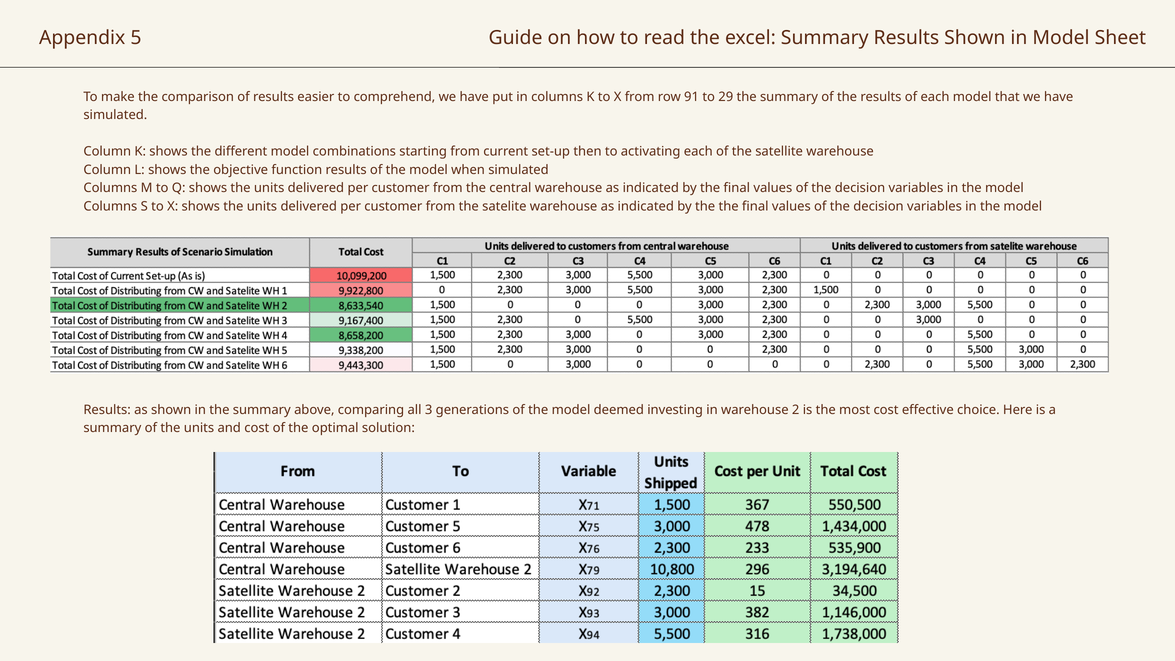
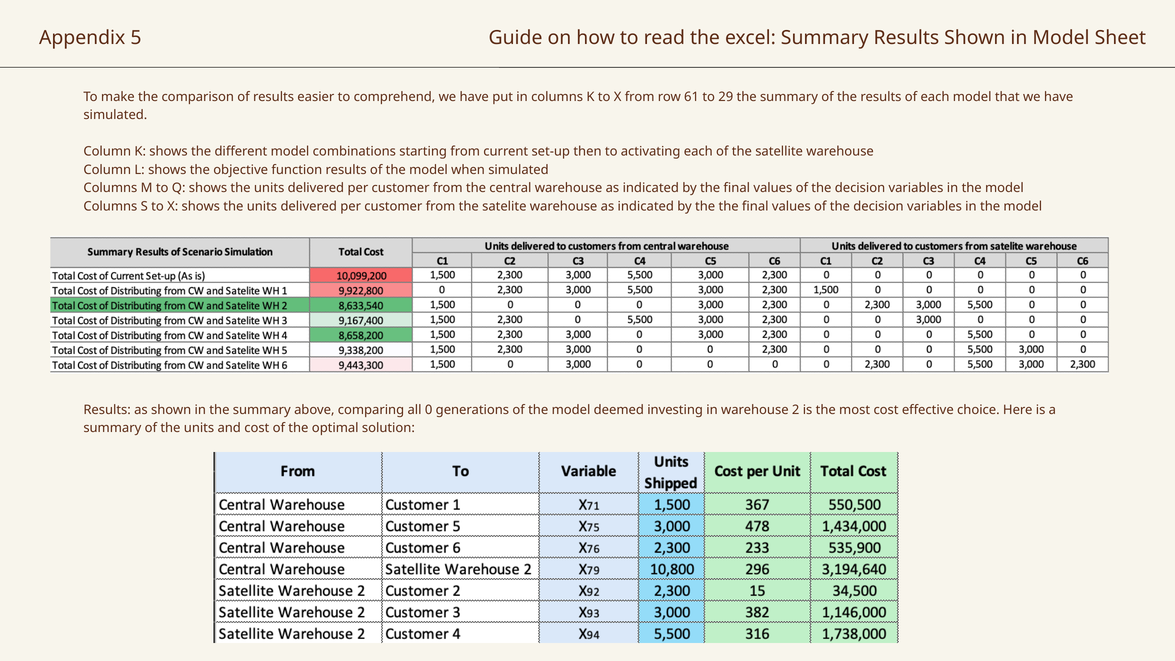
91: 91 -> 61 (692, 97)
3: 3 -> 0 (429, 410)
